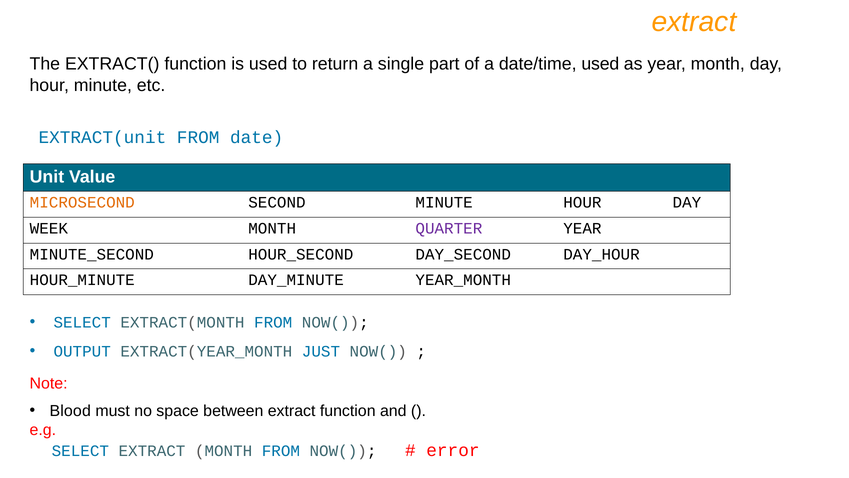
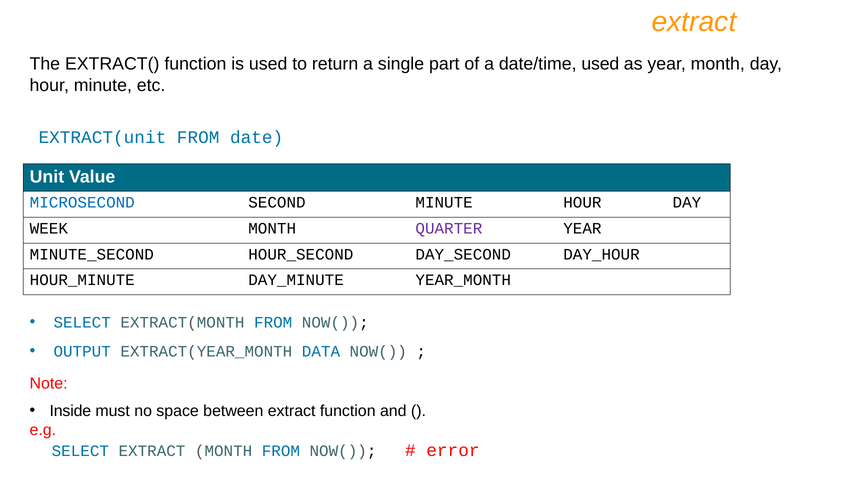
MICROSECOND colour: orange -> blue (82, 202)
JUST: JUST -> DATA (321, 351)
Blood: Blood -> Inside (70, 411)
